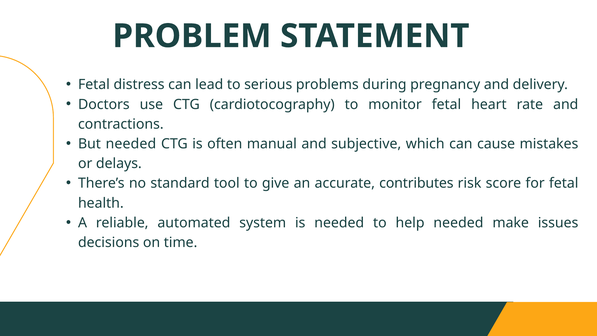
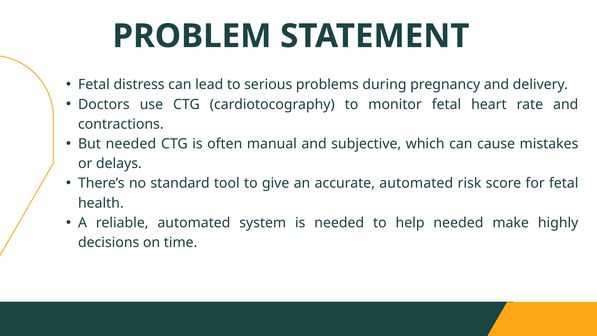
accurate contributes: contributes -> automated (416, 183)
issues: issues -> highly (558, 223)
